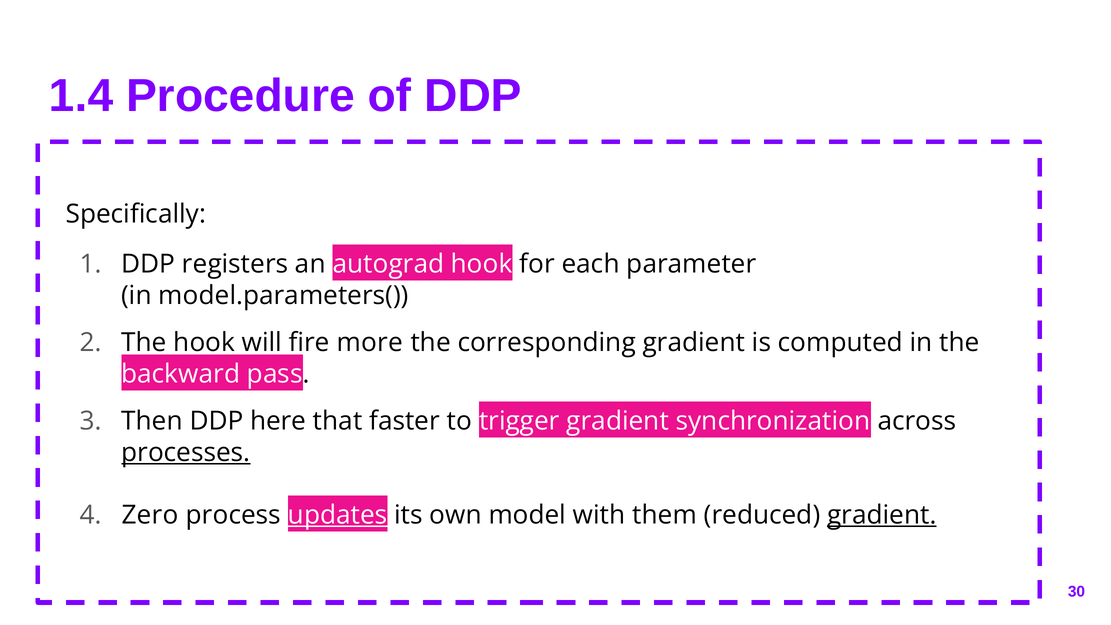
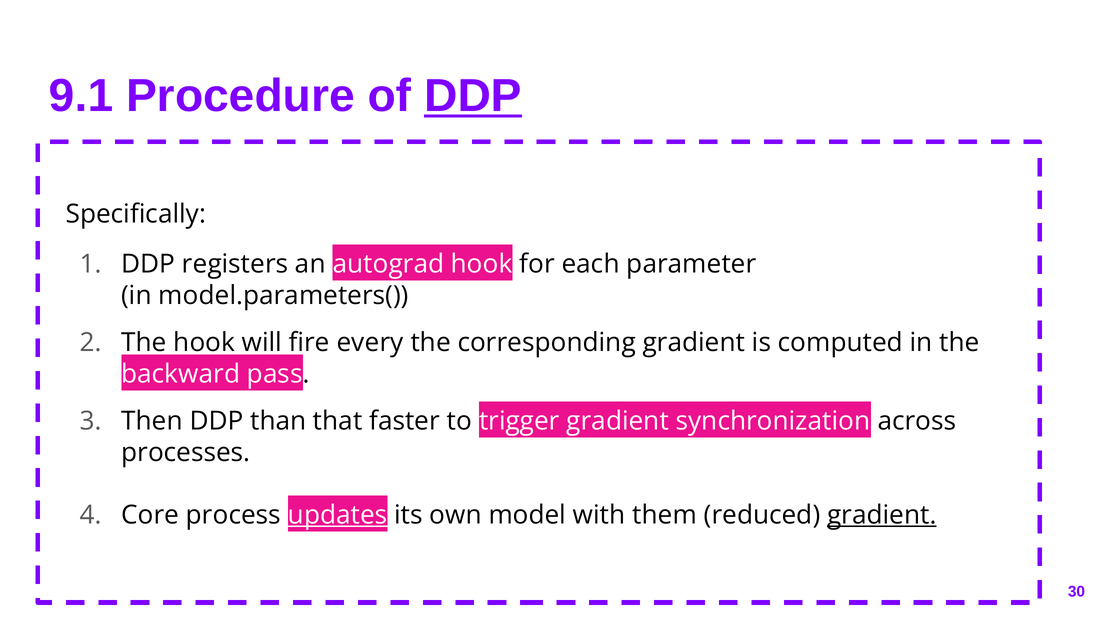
1.4: 1.4 -> 9.1 (81, 96)
DDP underline: none -> present (473, 96)
more: more -> every (370, 342)
here: here -> than (278, 421)
processes underline: present -> none (186, 452)
Zero: Zero -> Core (150, 515)
